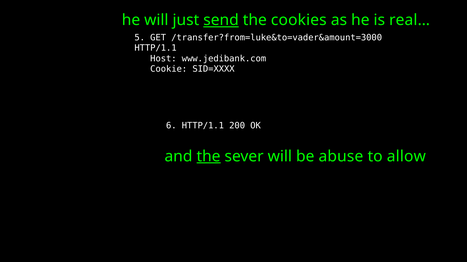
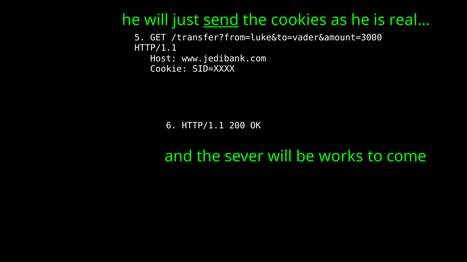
the underline: present -> none (209, 157)
abuse: abuse -> works (341, 157)
allow: allow -> come (406, 157)
